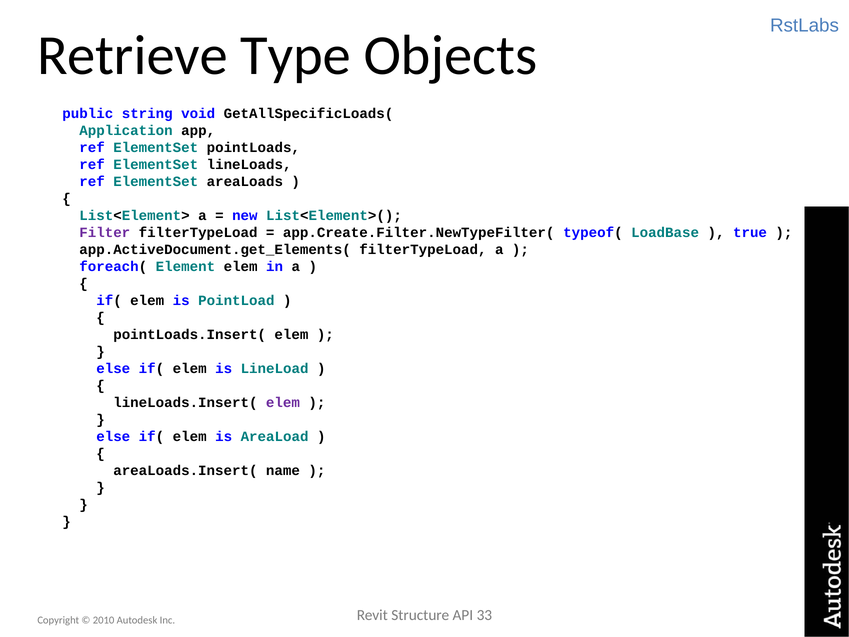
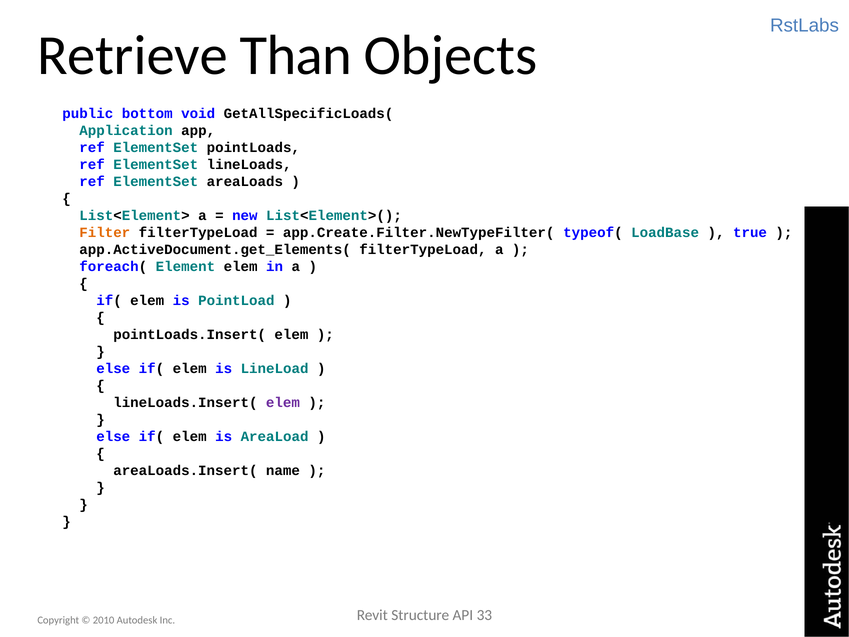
Type: Type -> Than (296, 55)
string: string -> bottom (147, 114)
Filter colour: purple -> orange (105, 233)
